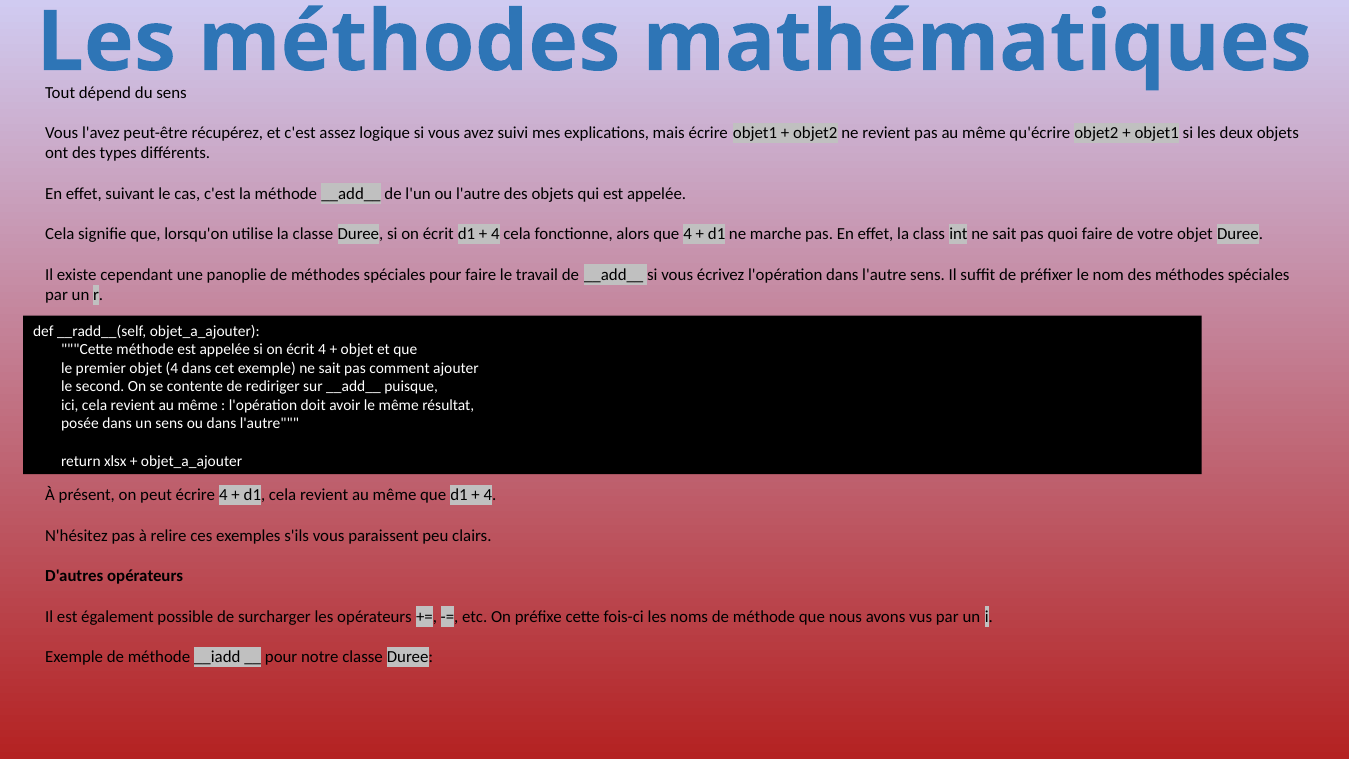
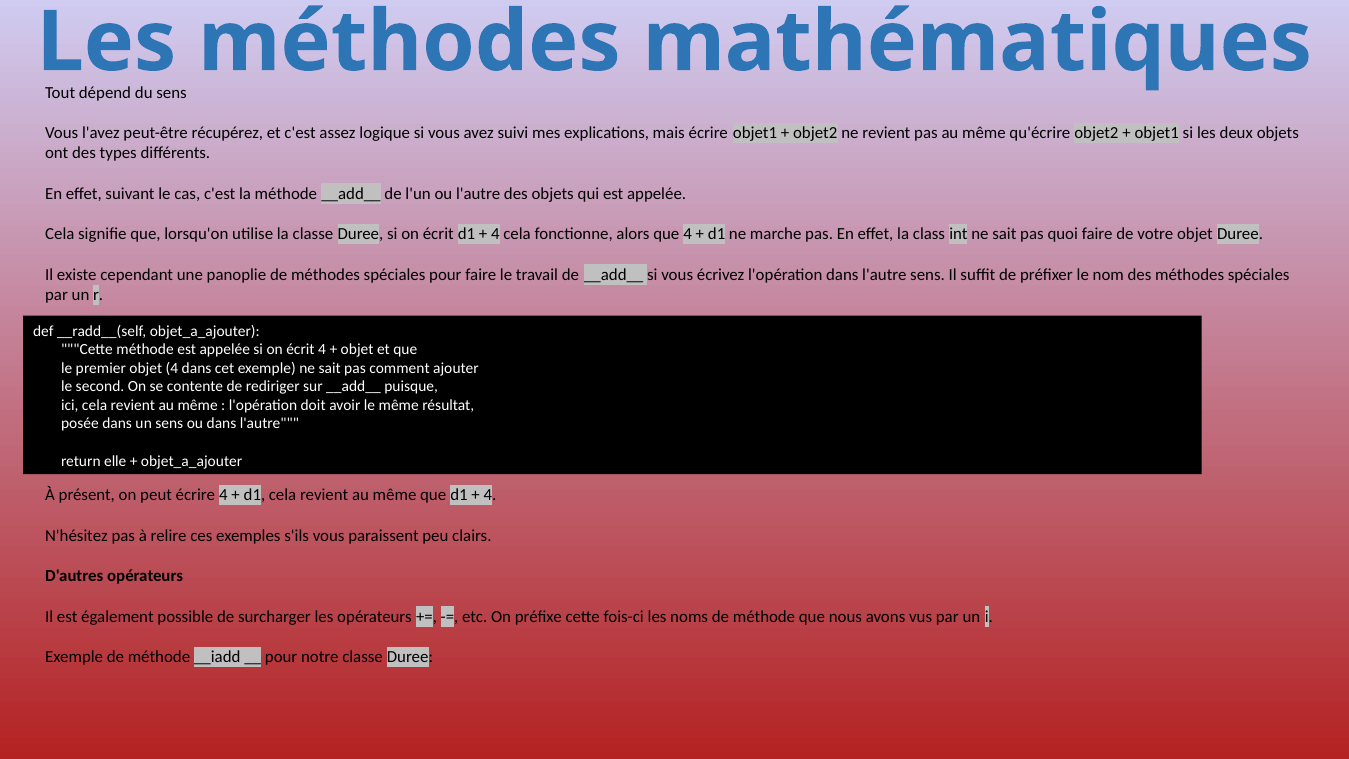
xlsx: xlsx -> elle (115, 461)
